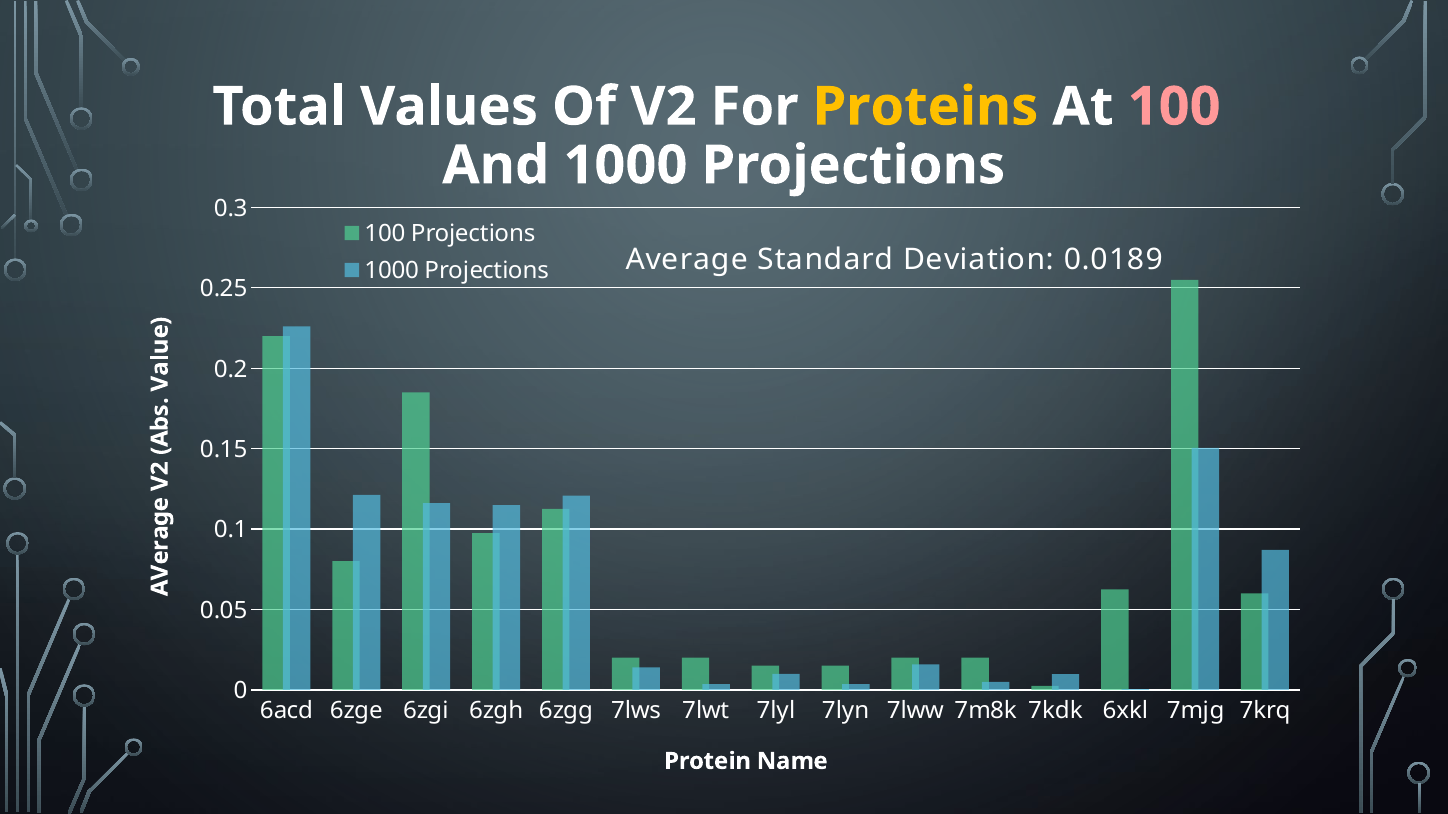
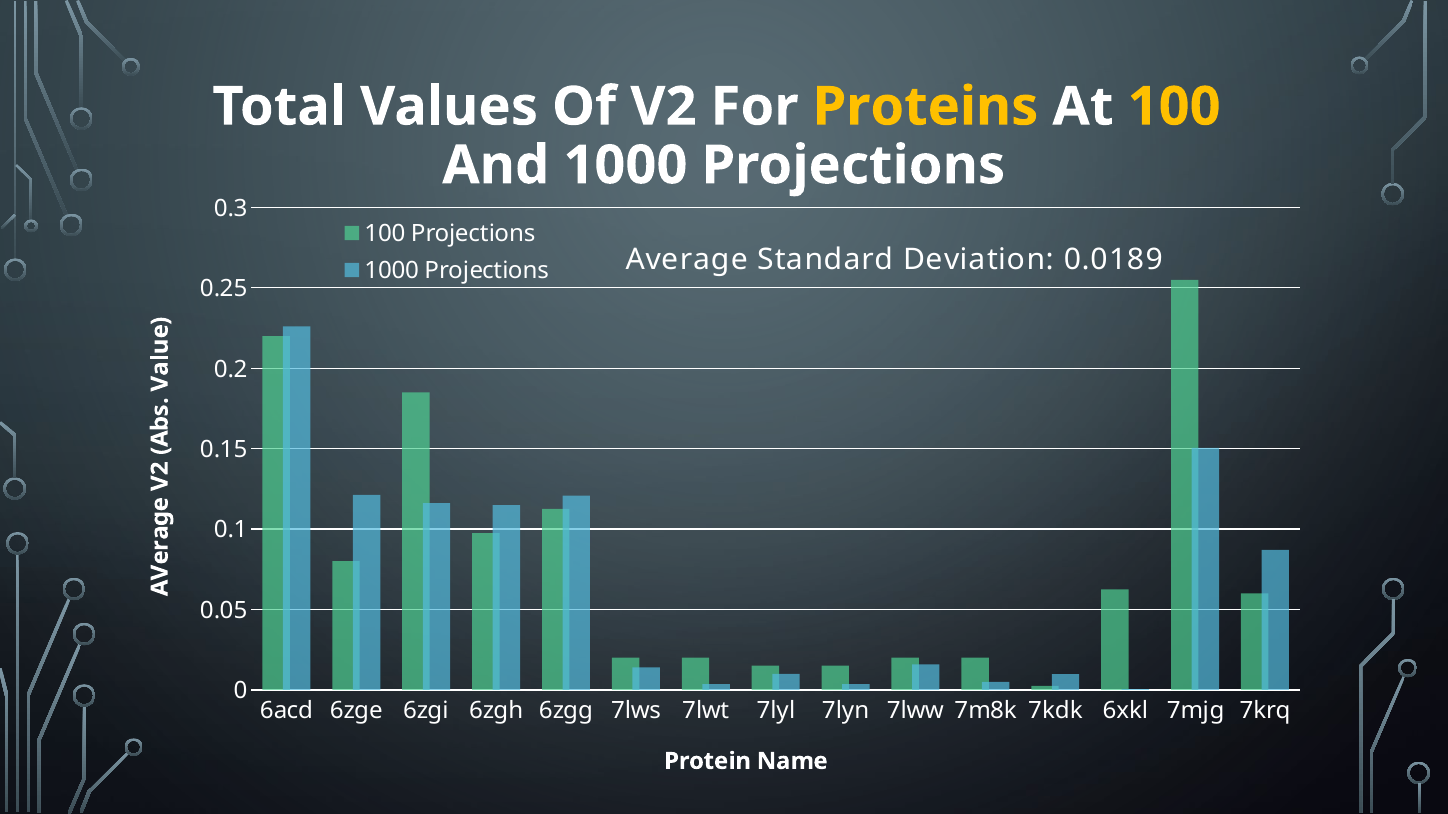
100 colour: pink -> yellow (1174, 107)
